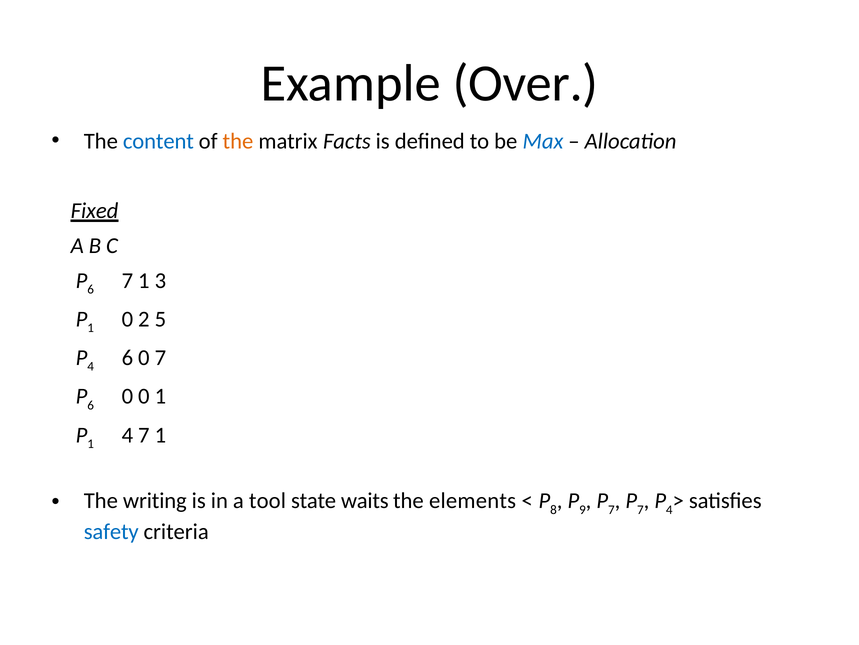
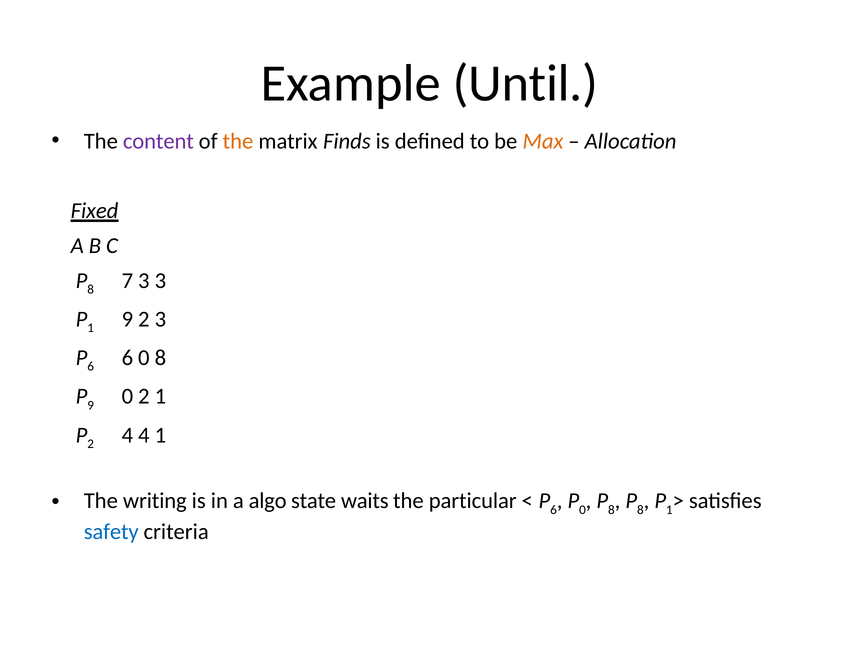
Over: Over -> Until (525, 83)
content colour: blue -> purple (158, 141)
Facts: Facts -> Finds (347, 141)
Max colour: blue -> orange (543, 141)
6: 6 -> 8 (91, 289)
1: 1 -> 3 (144, 280)
1 0: 0 -> 9 (127, 319)
2 5: 5 -> 3 (160, 319)
4: 4 -> 6 (91, 366)
0 7: 7 -> 8 (160, 357)
6: 6 -> 9 (91, 405)
0 0: 0 -> 2 (144, 396)
1: 1 -> 2 (91, 443)
4 7: 7 -> 4 (144, 435)
tool: tool -> algo (268, 500)
elements: elements -> particular (473, 500)
8: 8 -> 6 (554, 509)
9: 9 -> 0 (582, 509)
7: 7 -> 8 (611, 509)
7: 7 -> 8 (640, 509)
4: 4 -> 1 (669, 509)
